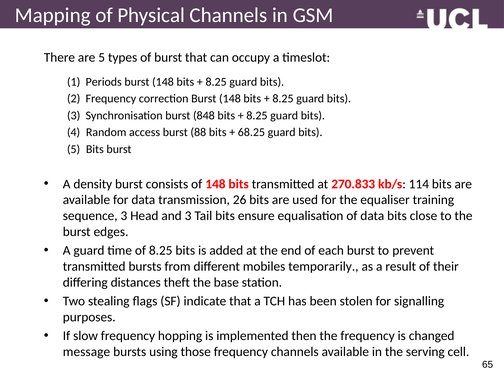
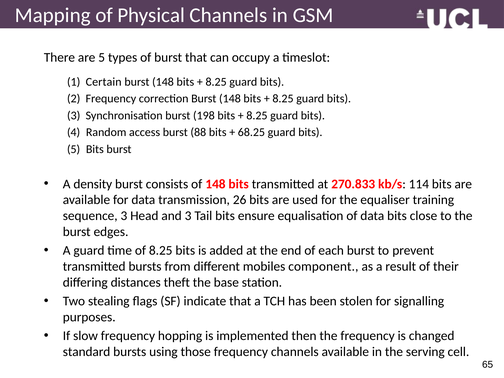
Periods: Periods -> Certain (104, 82)
848: 848 -> 198 (204, 116)
temporarily: temporarily -> component (323, 267)
message: message -> standard (87, 352)
